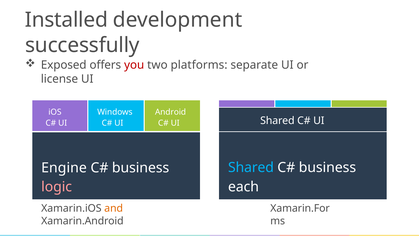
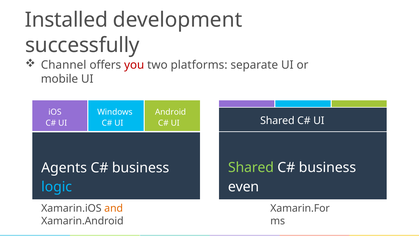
Exposed: Exposed -> Channel (64, 65)
license: license -> mobile (59, 79)
Shared colour: light blue -> light green (251, 167)
Engine: Engine -> Agents (64, 168)
each: each -> even (244, 186)
logic colour: pink -> light blue (57, 187)
